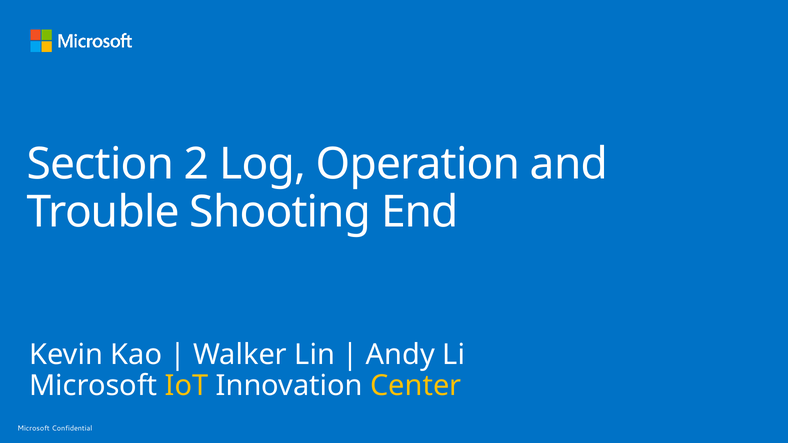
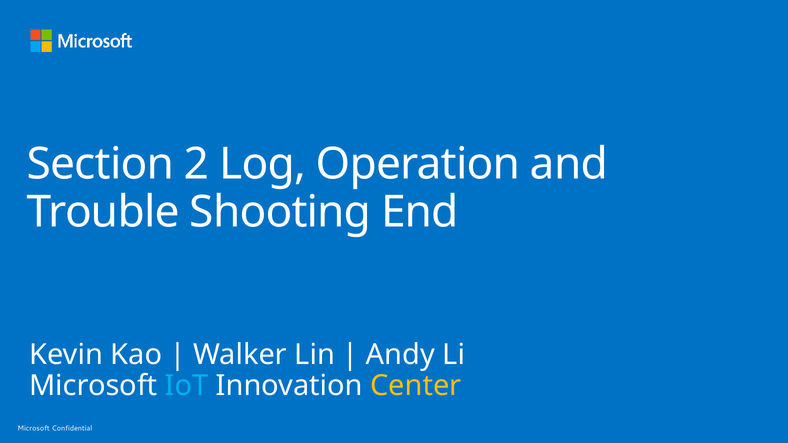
IoT colour: yellow -> light blue (187, 386)
